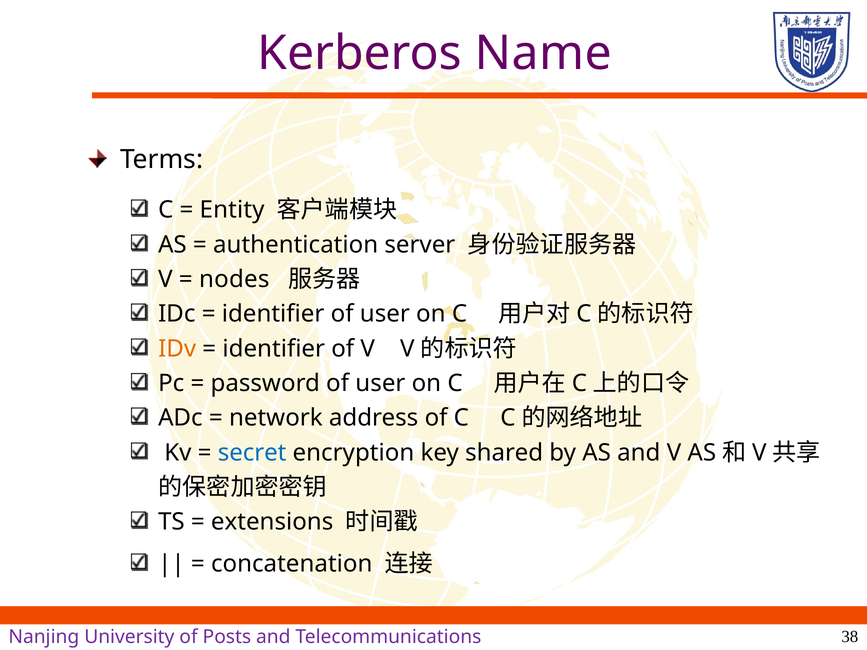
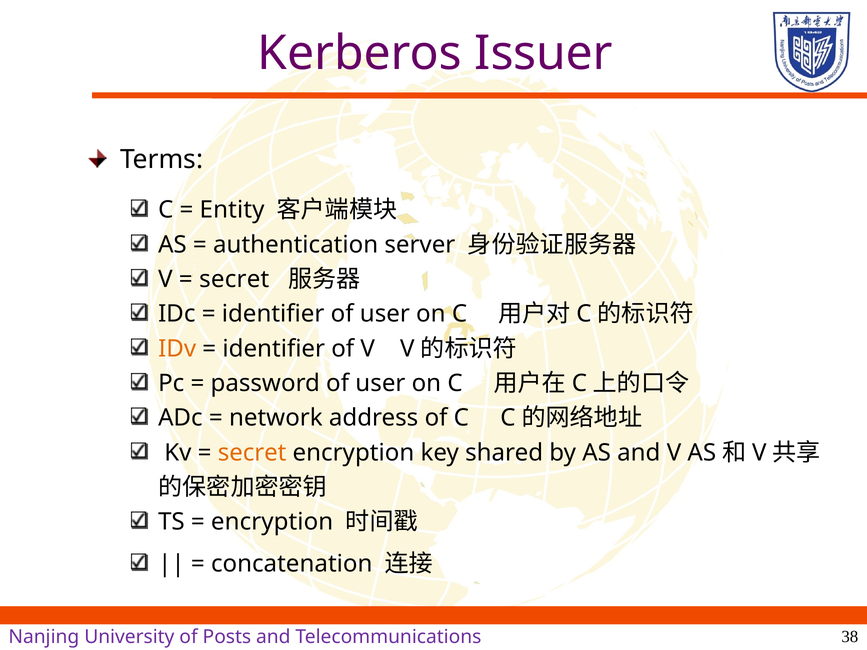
Name: Name -> Issuer (544, 53)
nodes: nodes -> secret (234, 279)
secret colour: blue -> orange (252, 453)
extensions: extensions -> encryption (272, 522)
